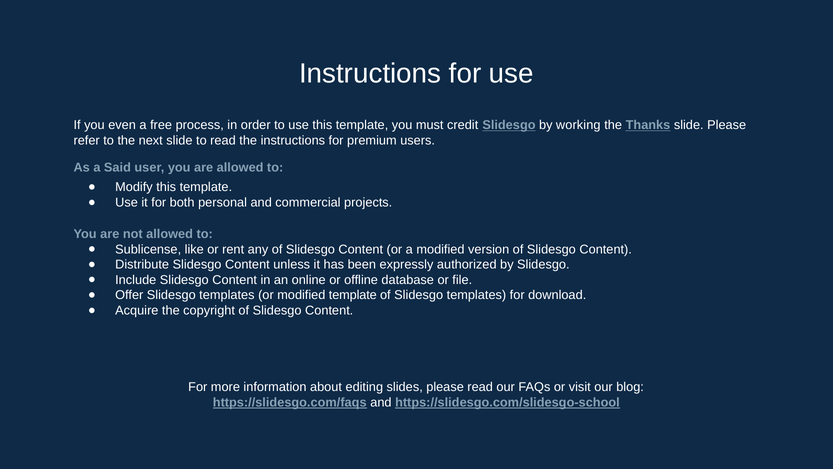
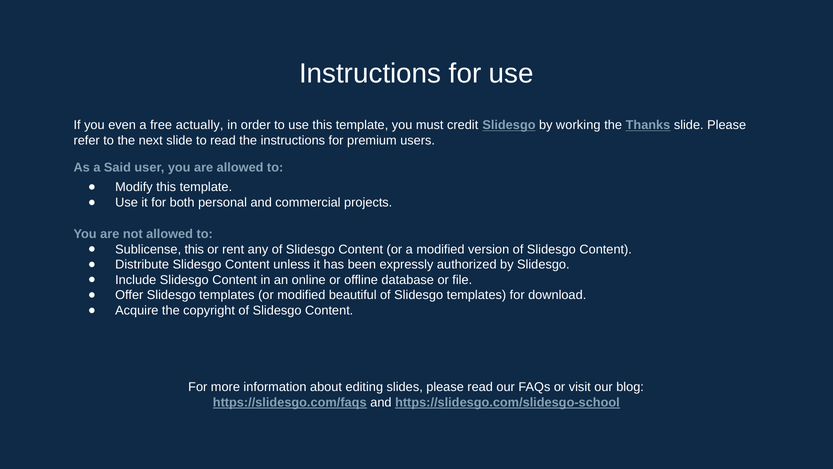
process: process -> actually (200, 125)
Sublicense like: like -> this (194, 249)
modified template: template -> beautiful (353, 295)
